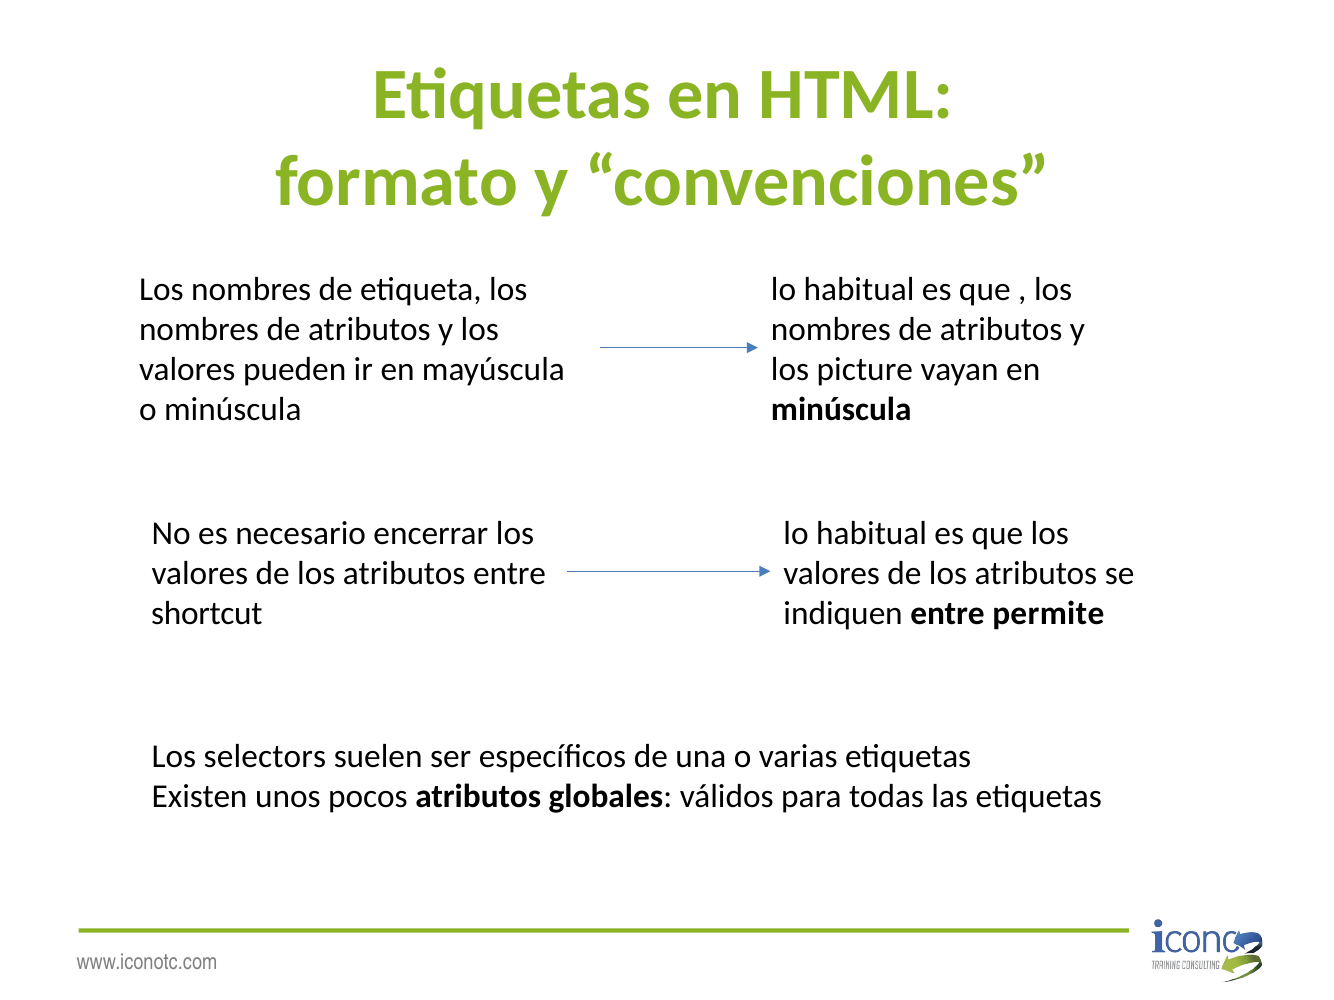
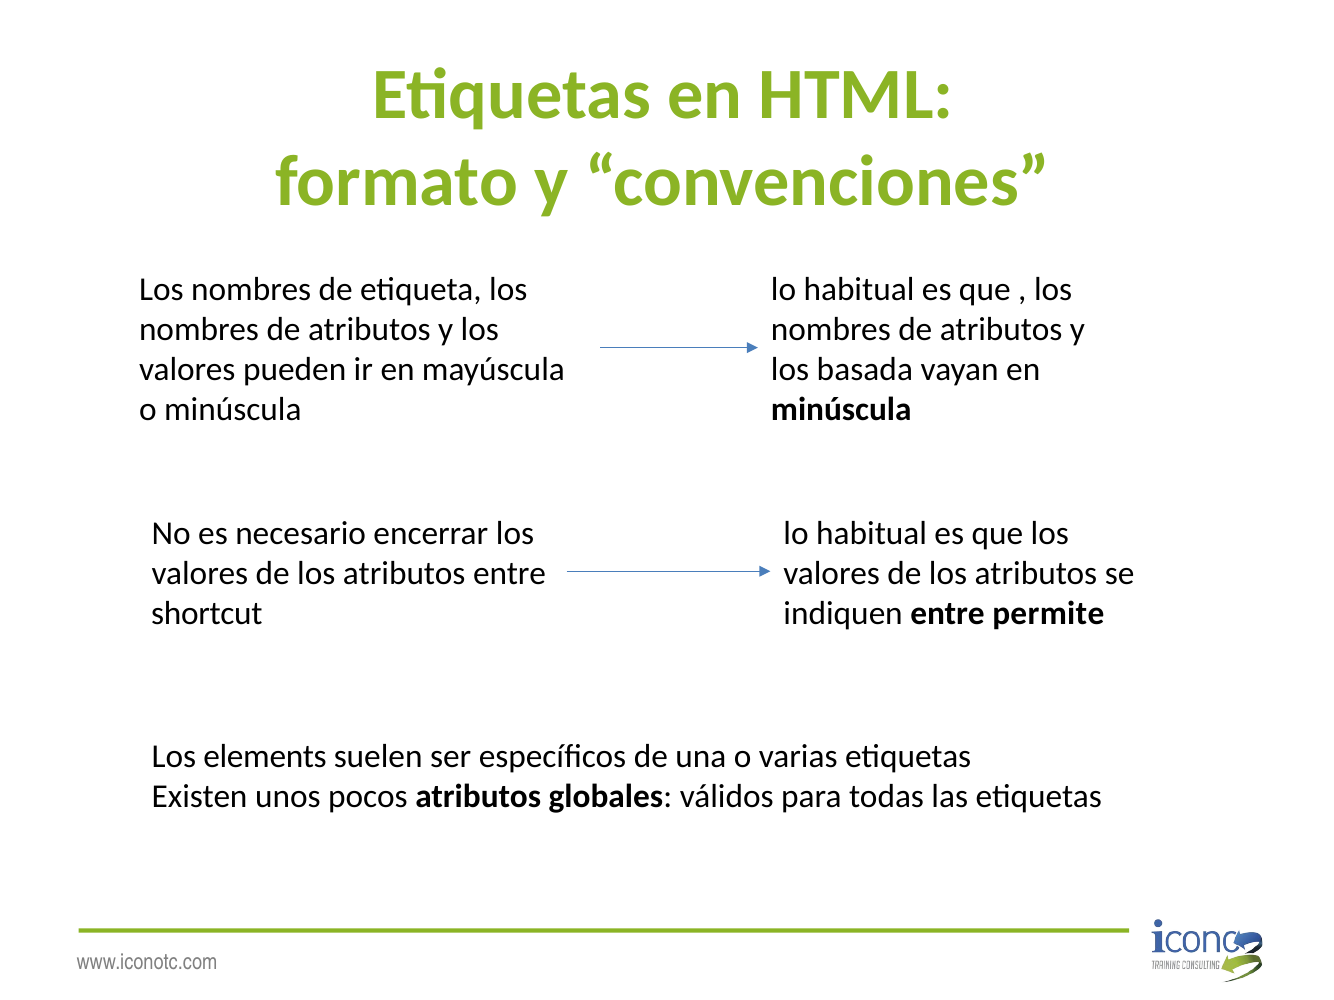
picture: picture -> basada (865, 370)
selectors: selectors -> elements (265, 757)
